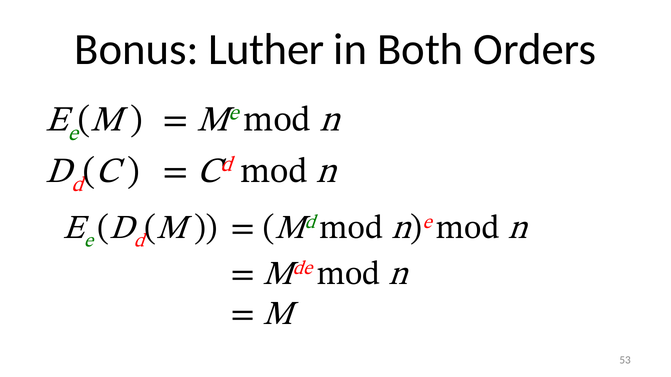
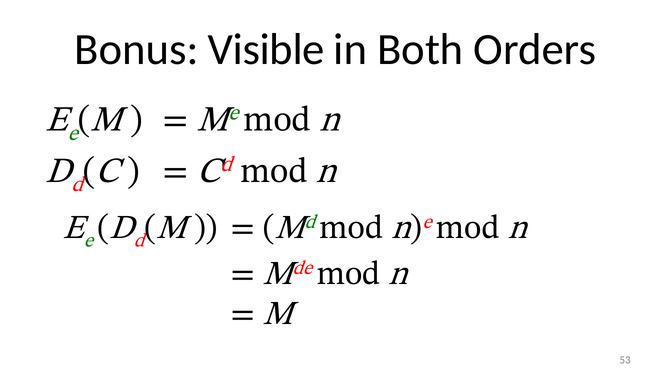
Luther: Luther -> Visible (266, 50)
